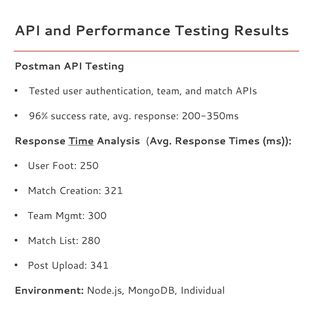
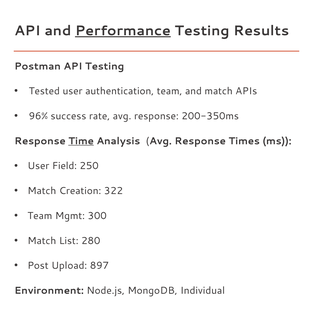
Performance underline: none -> present (123, 31)
Foot: Foot -> Field (65, 166)
321: 321 -> 322 (114, 191)
341: 341 -> 897 (99, 266)
